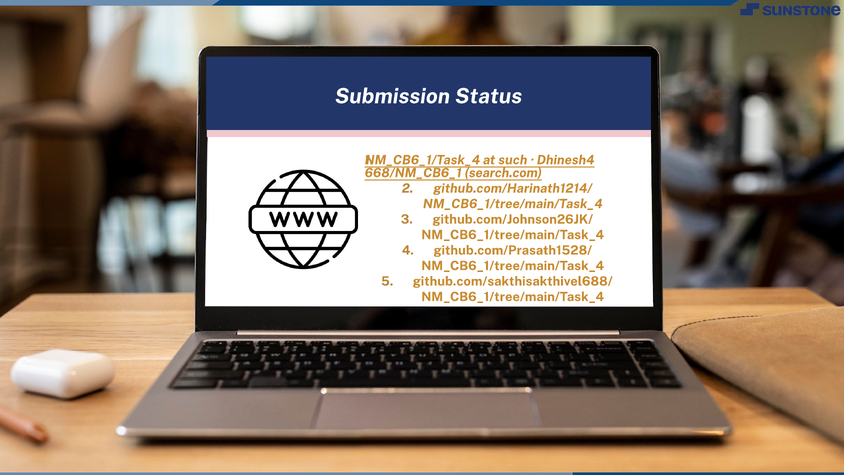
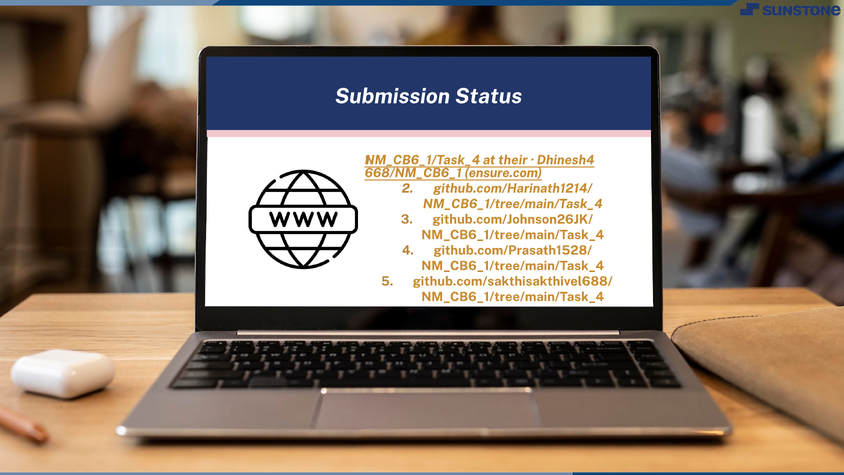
such: such -> their (513, 160)
search.com: search.com -> ensure.com (503, 173)
